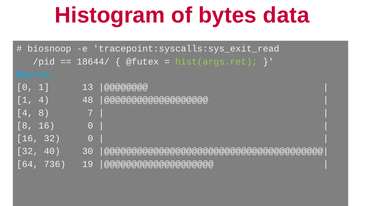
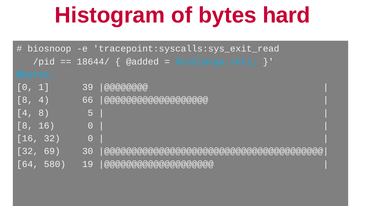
data: data -> hard (286, 15)
@futex: @futex -> @added (142, 61)
hist(args.ret colour: light green -> light blue (216, 61)
13: 13 -> 39 (88, 87)
1: 1 -> 8 (25, 100)
48: 48 -> 66 (88, 100)
7: 7 -> 5 (90, 112)
40: 40 -> 69 (52, 151)
736: 736 -> 580 (55, 163)
